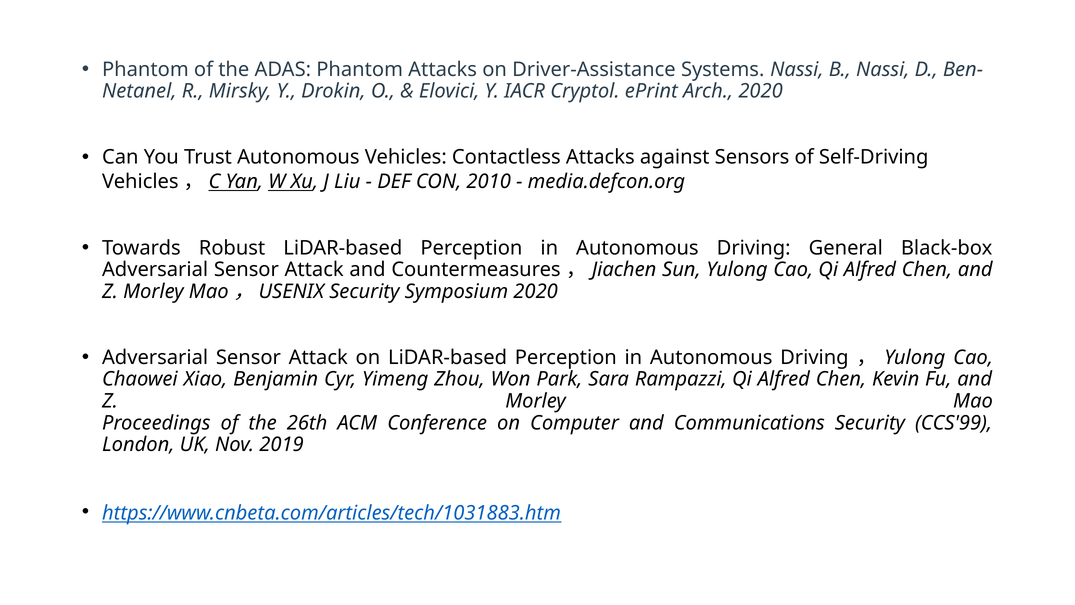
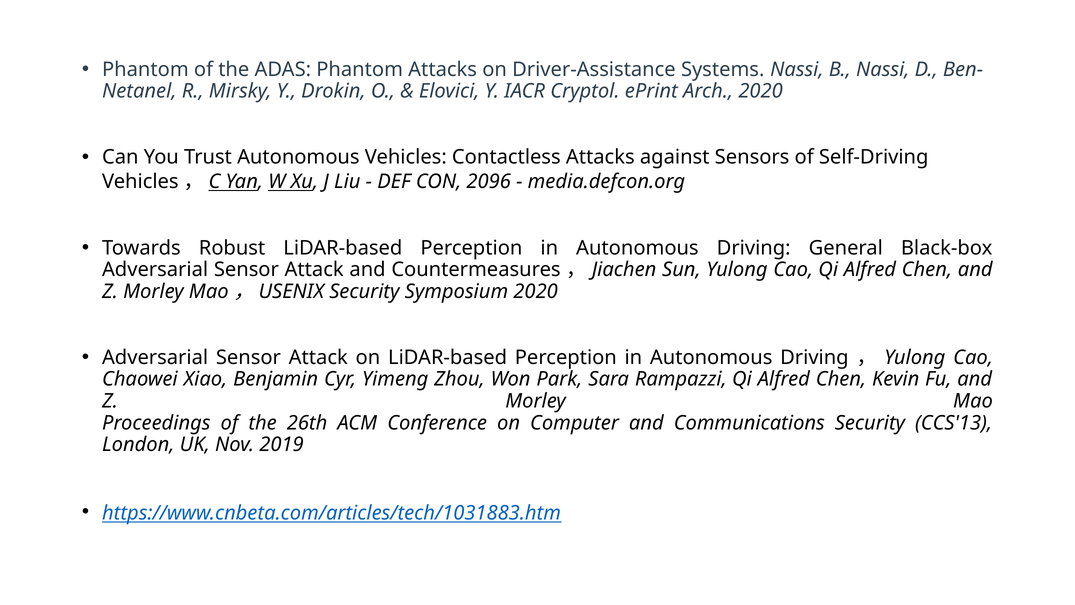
2010: 2010 -> 2096 (489, 181)
CCS'99: CCS'99 -> CCS'13 (954, 423)
